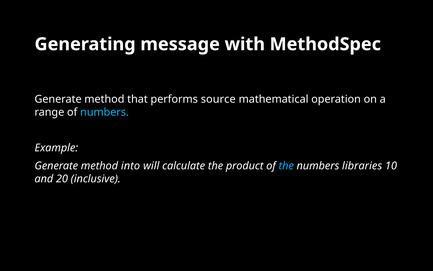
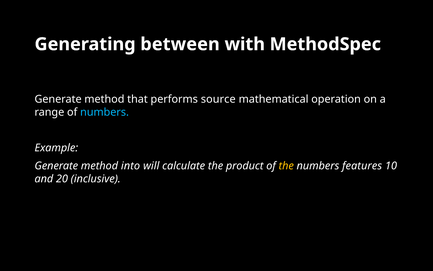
message: message -> between (180, 44)
the colour: light blue -> yellow (286, 166)
libraries: libraries -> features (362, 166)
